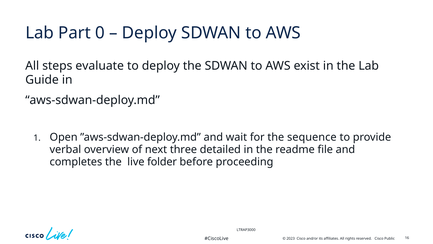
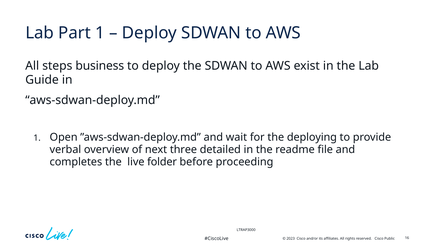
Part 0: 0 -> 1 (100, 33)
evaluate: evaluate -> business (100, 66)
sequence: sequence -> deploying (312, 137)
